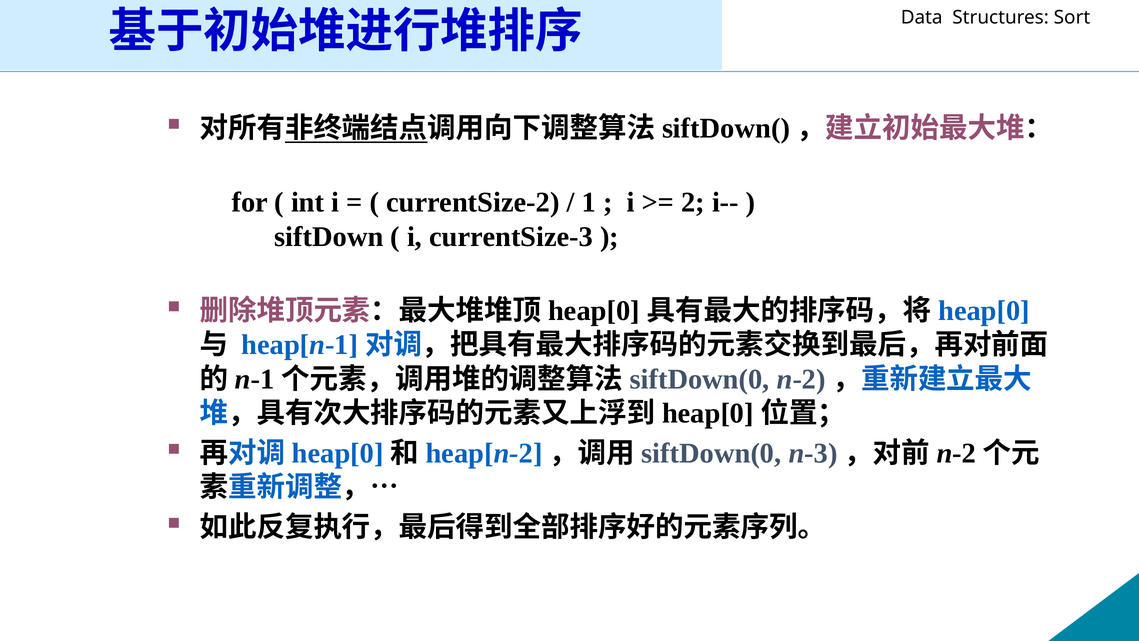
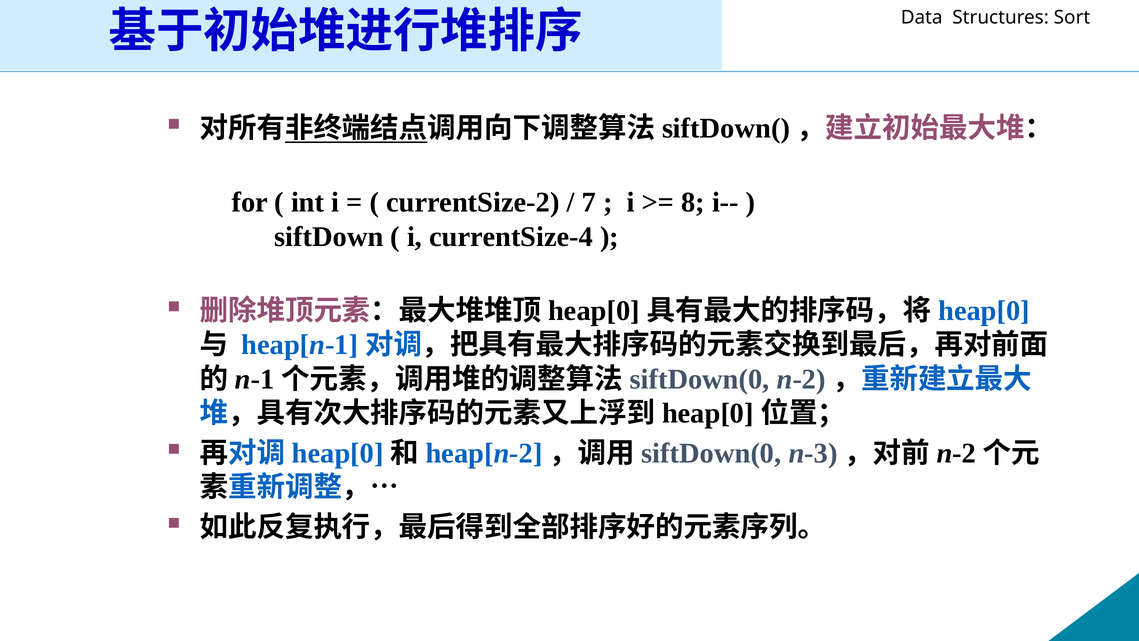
1: 1 -> 7 (589, 202)
2: 2 -> 8 (693, 202)
currentSize-3: currentSize-3 -> currentSize-4 (511, 237)
